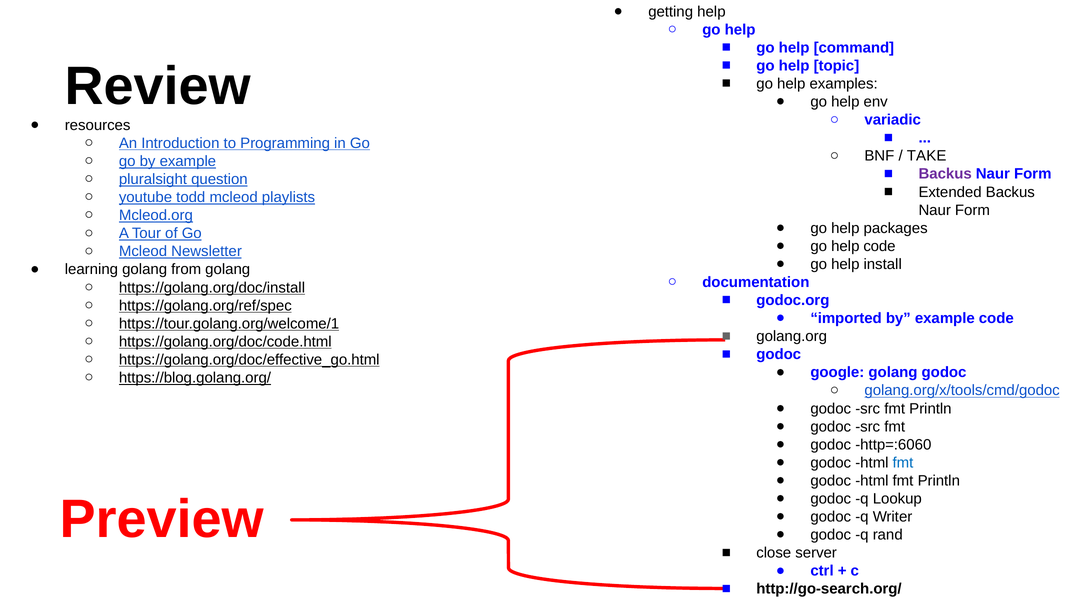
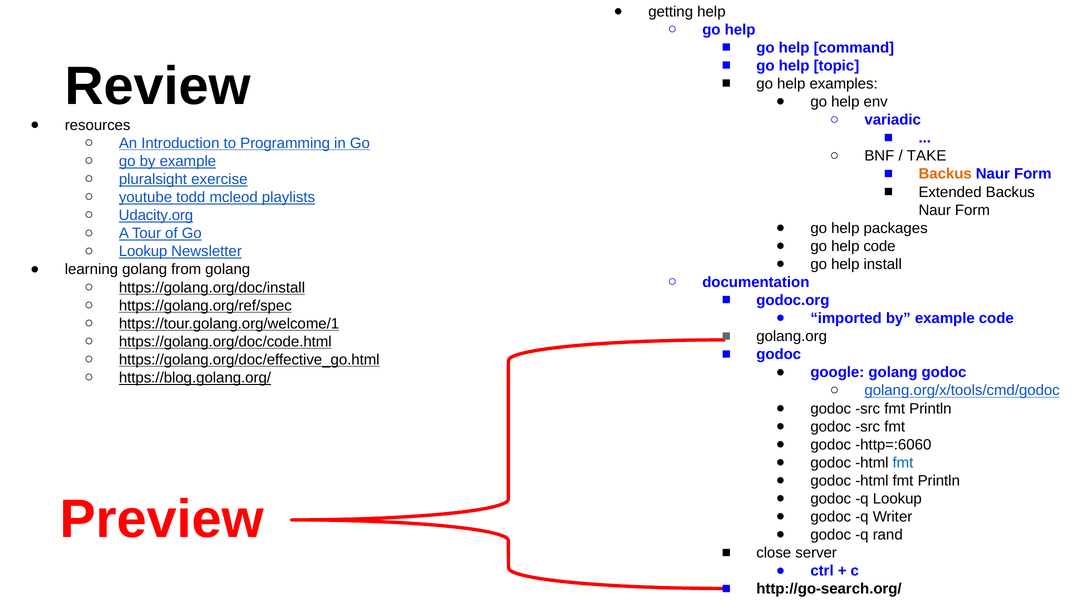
Backus colour: purple -> orange (945, 174)
question: question -> exercise (219, 179)
Mcleod.org: Mcleod.org -> Udacity.org (156, 215)
Mcleod: Mcleod -> Lookup (143, 252)
